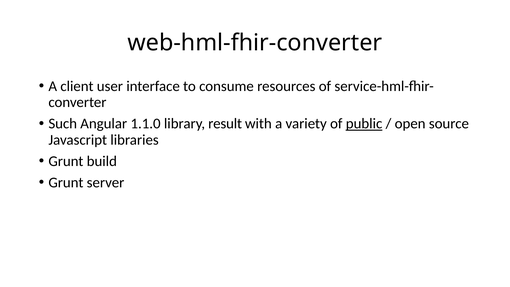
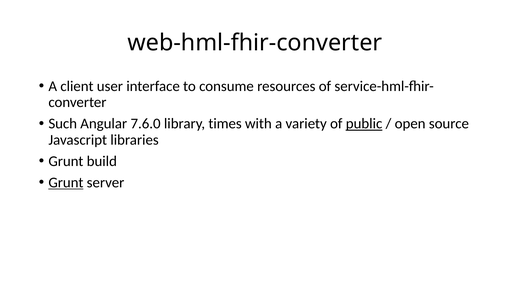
1.1.0: 1.1.0 -> 7.6.0 (146, 124)
result: result -> times (225, 124)
Grunt underline: none -> present (66, 183)
